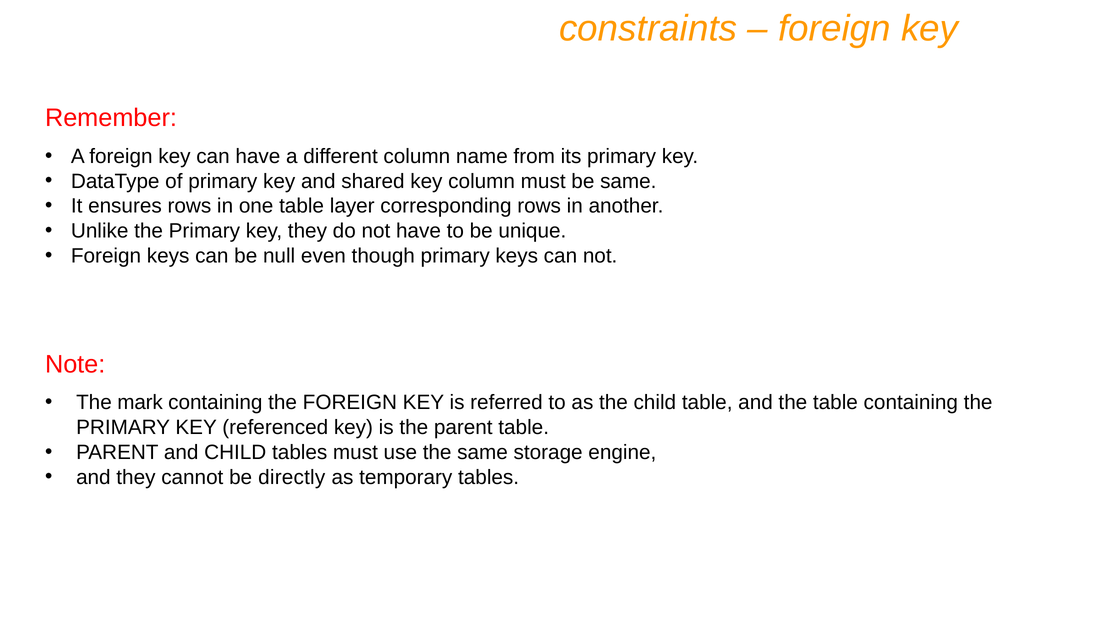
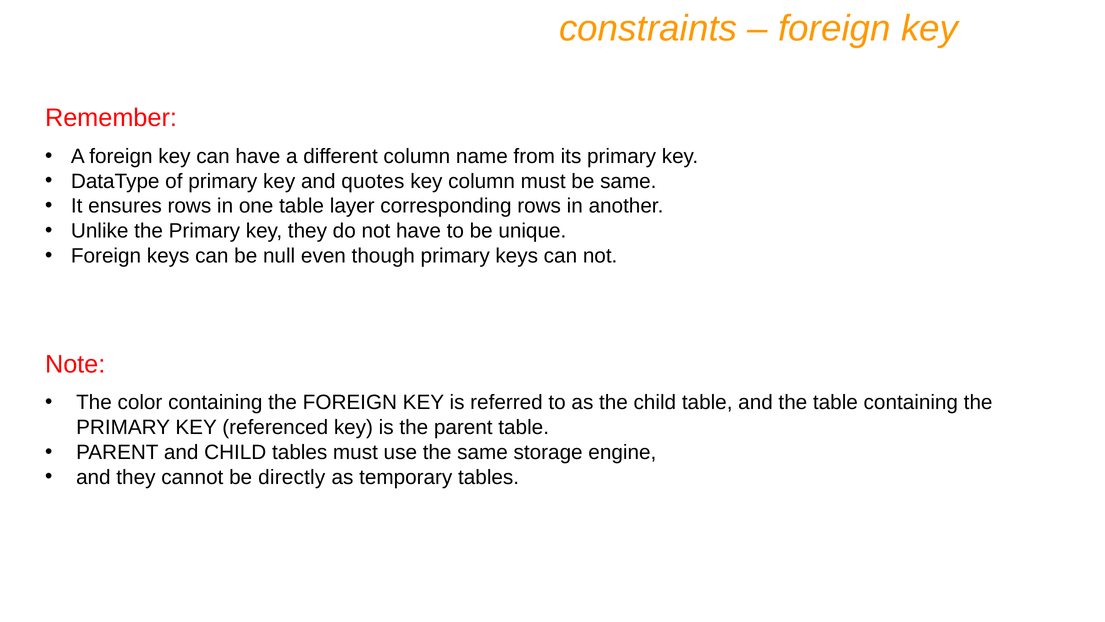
shared: shared -> quotes (373, 181)
mark: mark -> color (140, 402)
